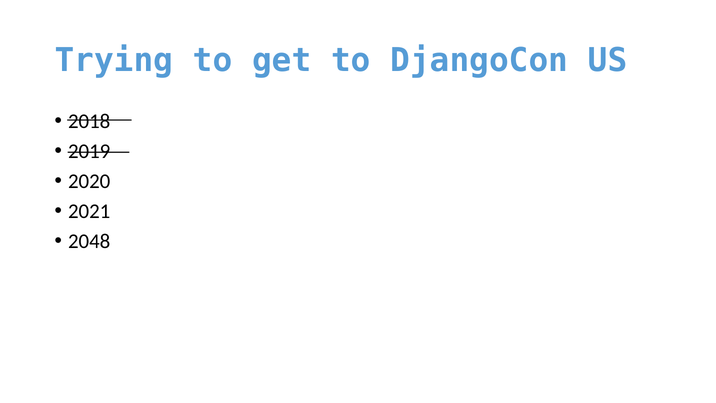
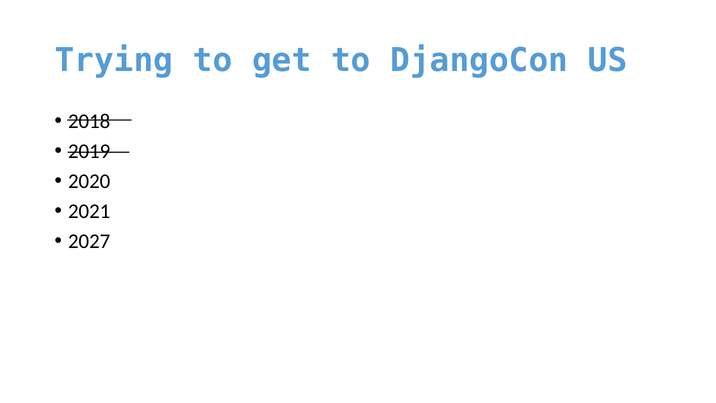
2048: 2048 -> 2027 (89, 241)
